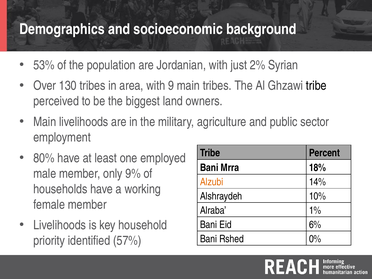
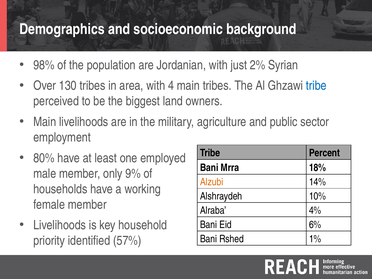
53%: 53% -> 98% (44, 65)
9: 9 -> 4 (171, 86)
tribe colour: black -> blue (316, 86)
1%: 1% -> 4% (315, 210)
0%: 0% -> 1% (315, 239)
